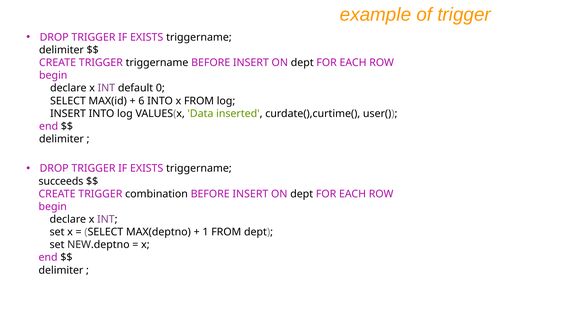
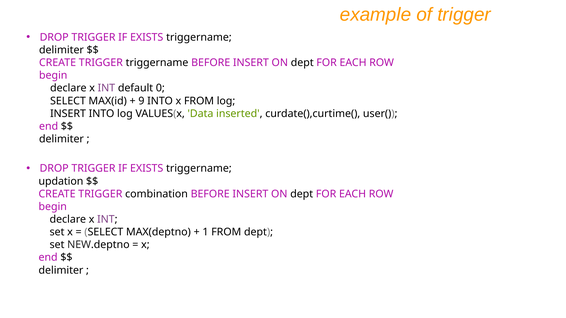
6: 6 -> 9 (141, 101)
succeeds: succeeds -> updation (61, 181)
